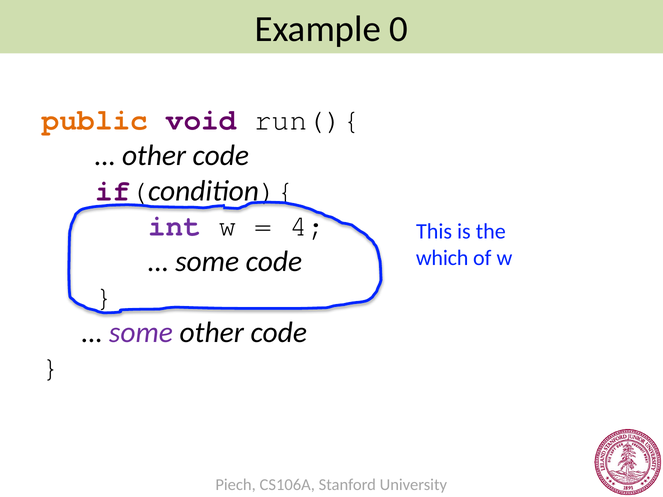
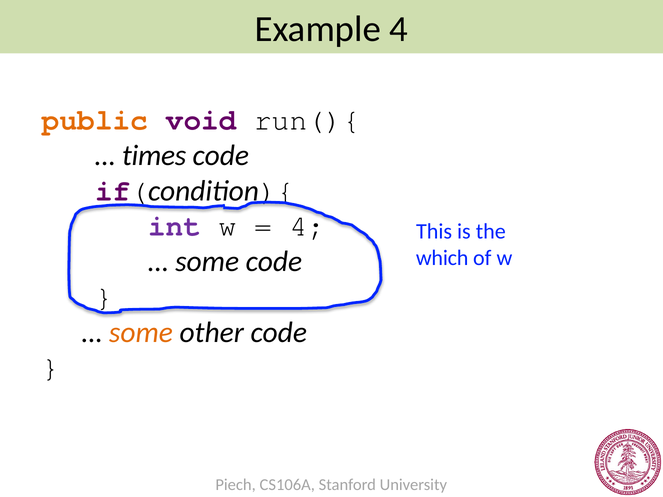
Example 0: 0 -> 4 (399, 29)
other: other -> times (154, 156)
some colour: purple -> orange (141, 332)
